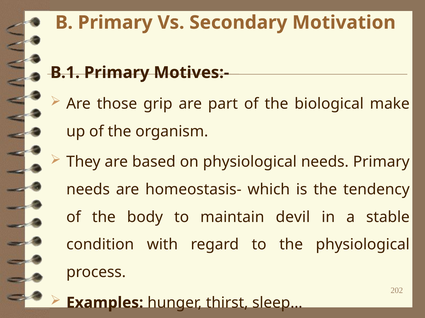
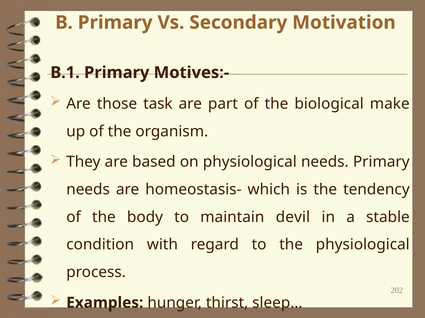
grip: grip -> task (158, 104)
